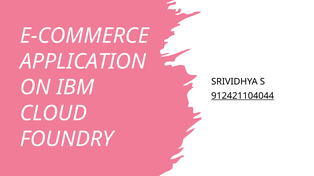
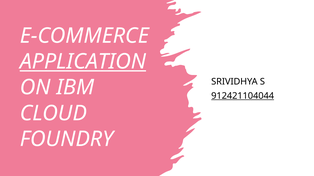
APPLICATION underline: none -> present (83, 62)
